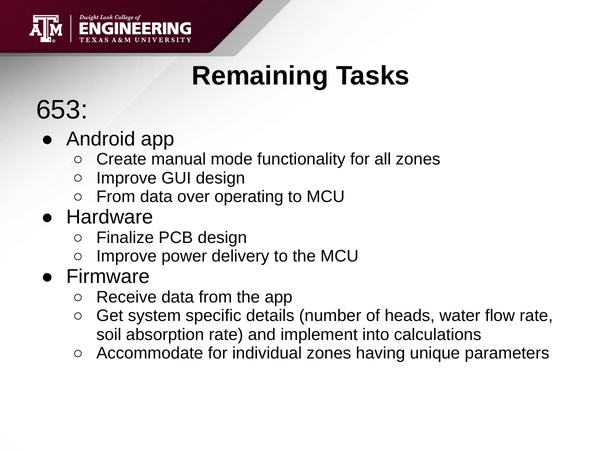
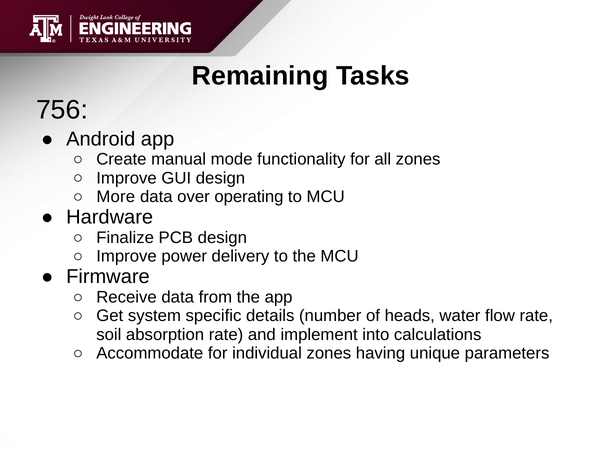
653: 653 -> 756 (62, 110)
From: From -> More (116, 197)
